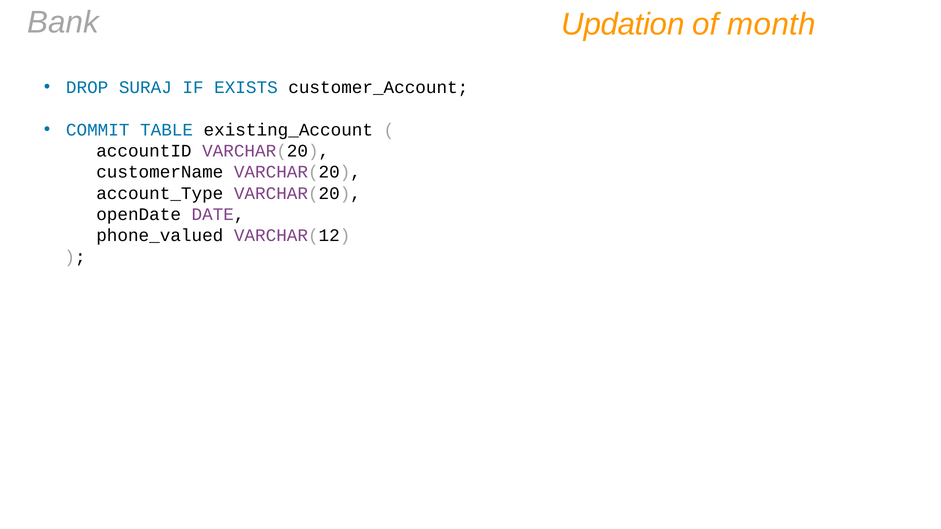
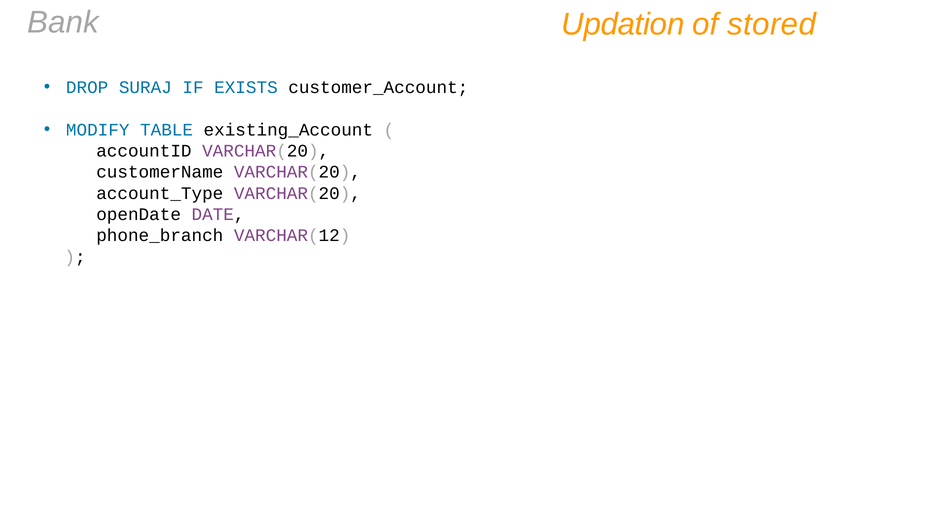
month: month -> stored (772, 25)
COMMIT: COMMIT -> MODIFY (98, 130)
phone_valued: phone_valued -> phone_branch (160, 236)
